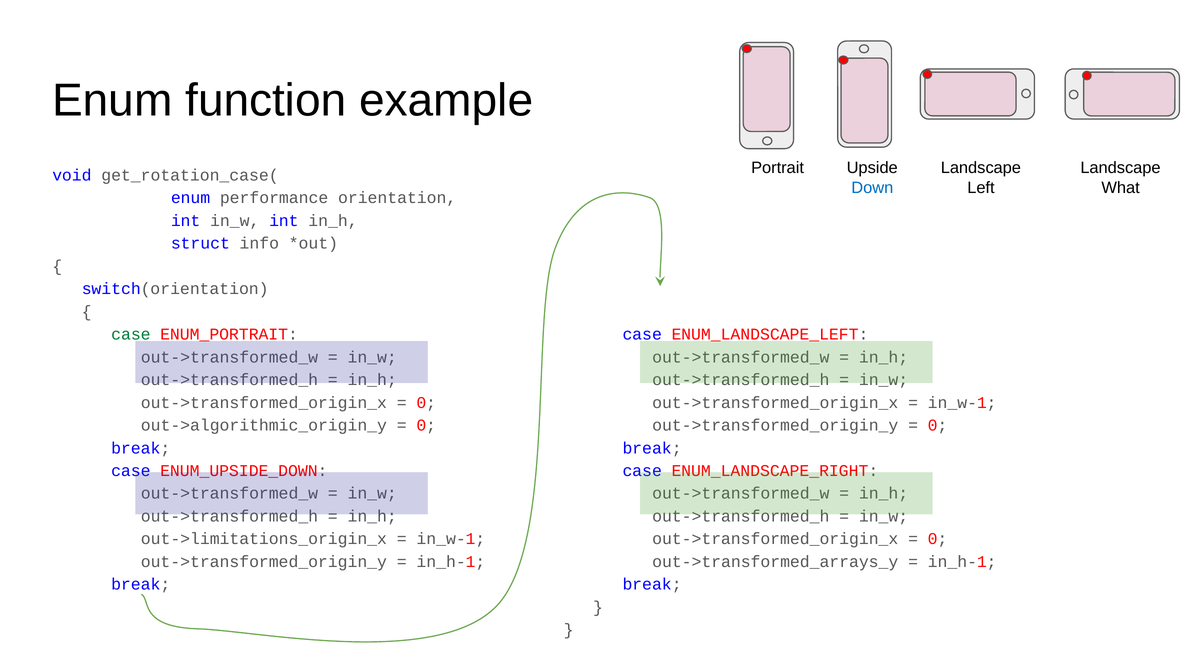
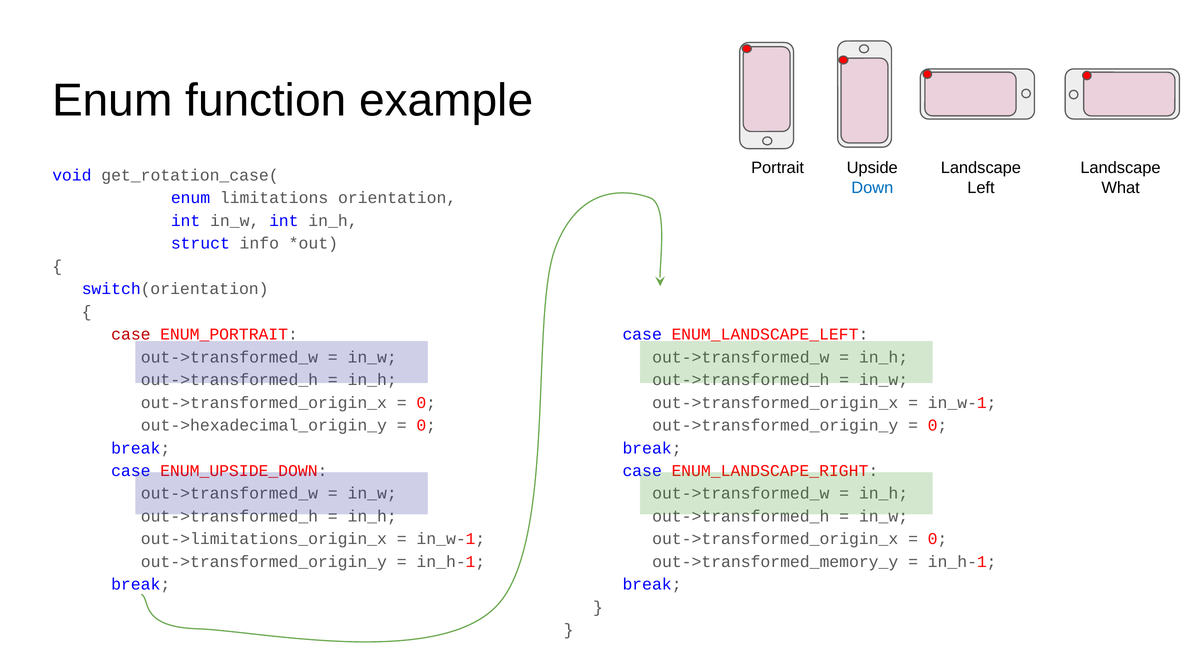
performance: performance -> limitations (274, 198)
case colour: green -> red (131, 334)
out->algorithmic_origin_y: out->algorithmic_origin_y -> out->hexadecimal_origin_y (264, 425)
out->transformed_arrays_y: out->transformed_arrays_y -> out->transformed_memory_y (775, 562)
